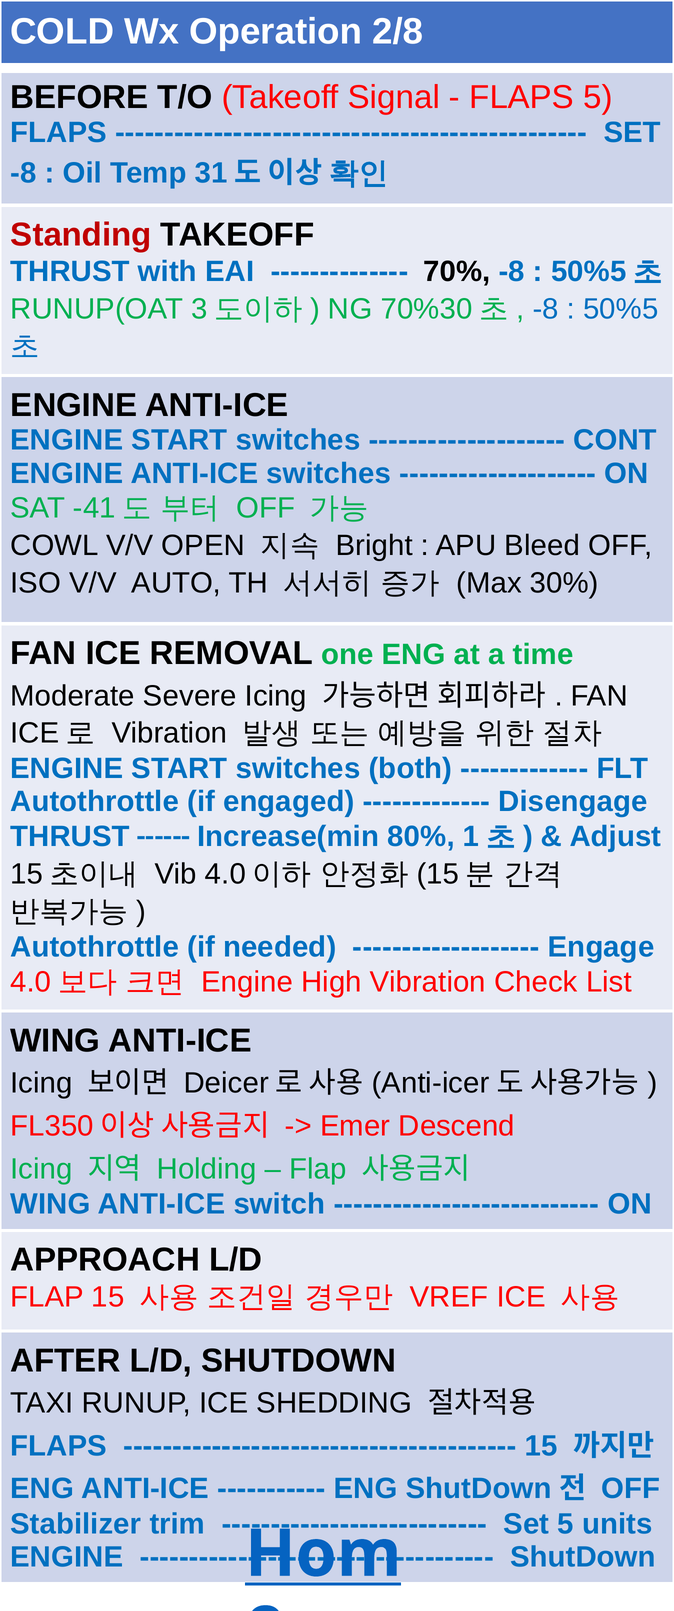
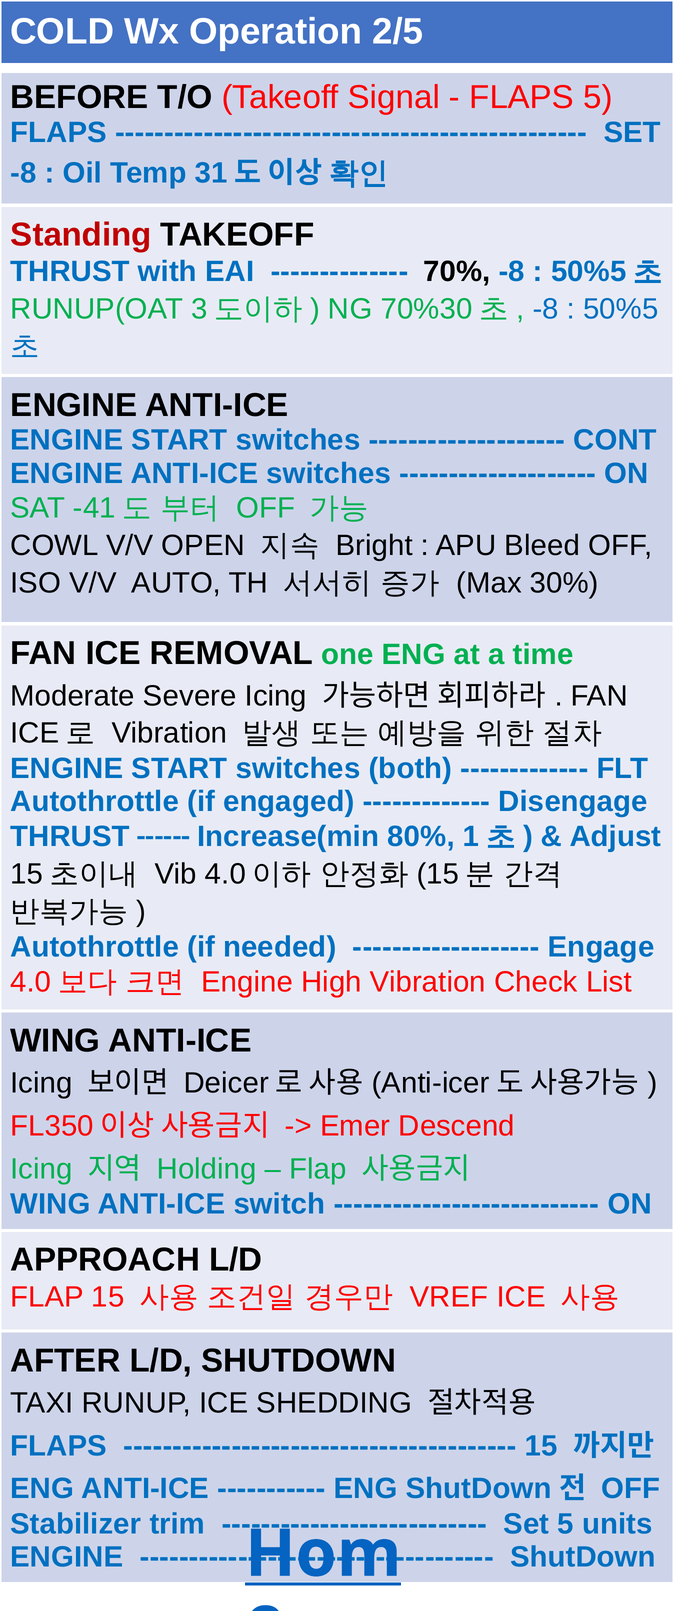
2/8: 2/8 -> 2/5 (398, 31)
